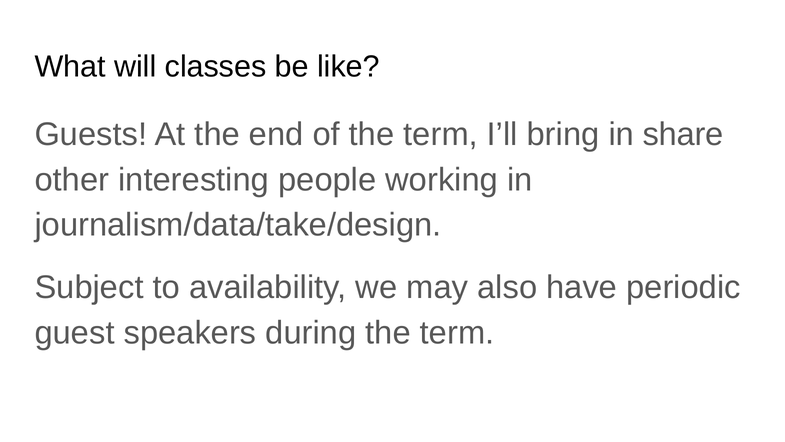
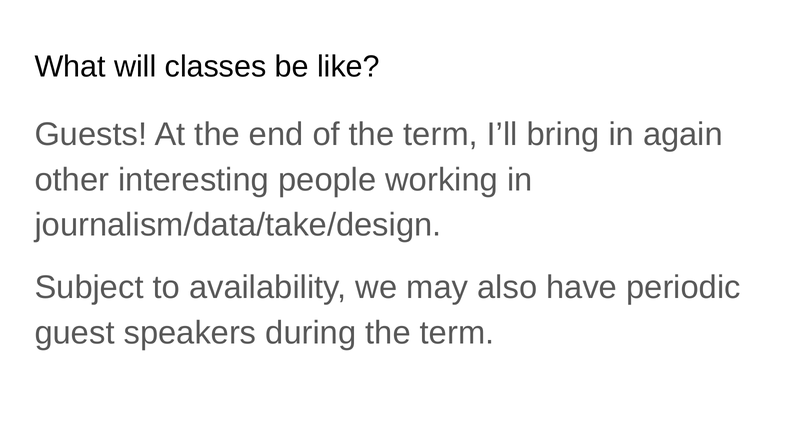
share: share -> again (683, 135)
